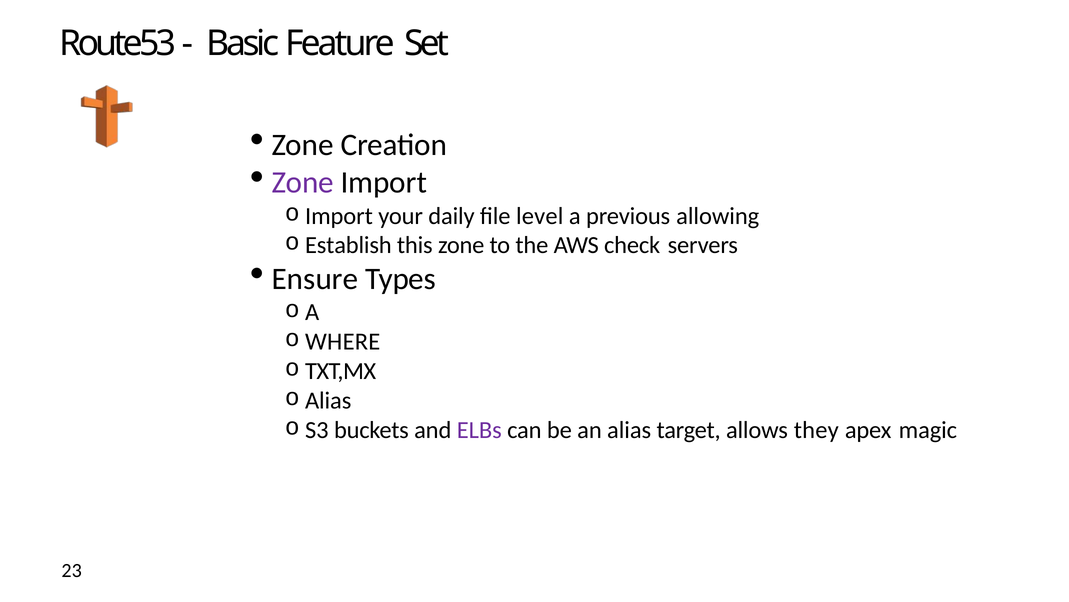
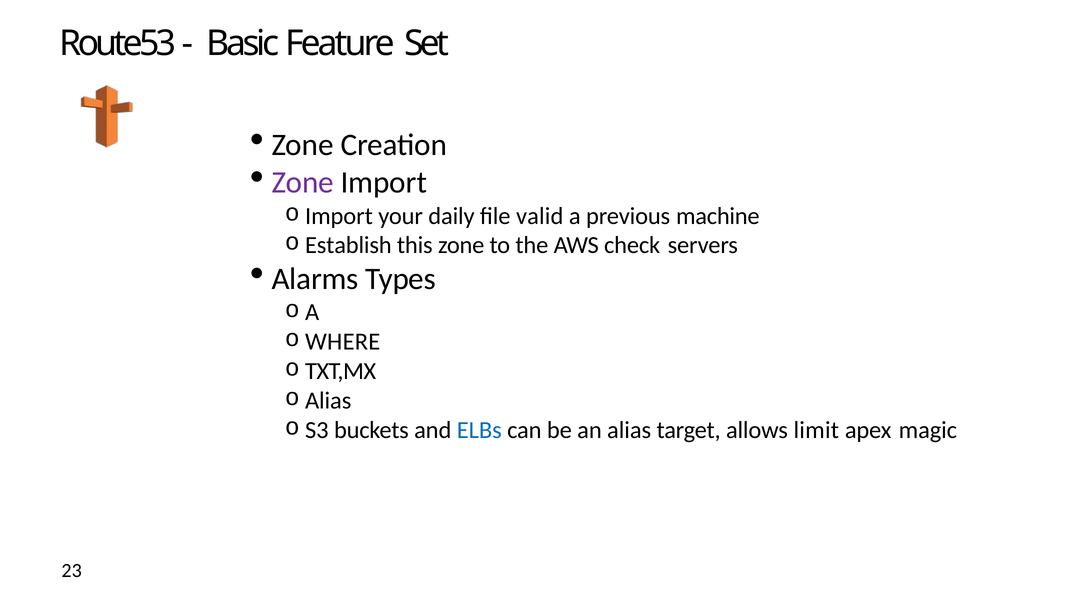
level: level -> valid (540, 216)
allowing: allowing -> machine (718, 216)
Ensure: Ensure -> Alarms (315, 278)
ELBs colour: purple -> blue (479, 429)
they: they -> limit (816, 429)
